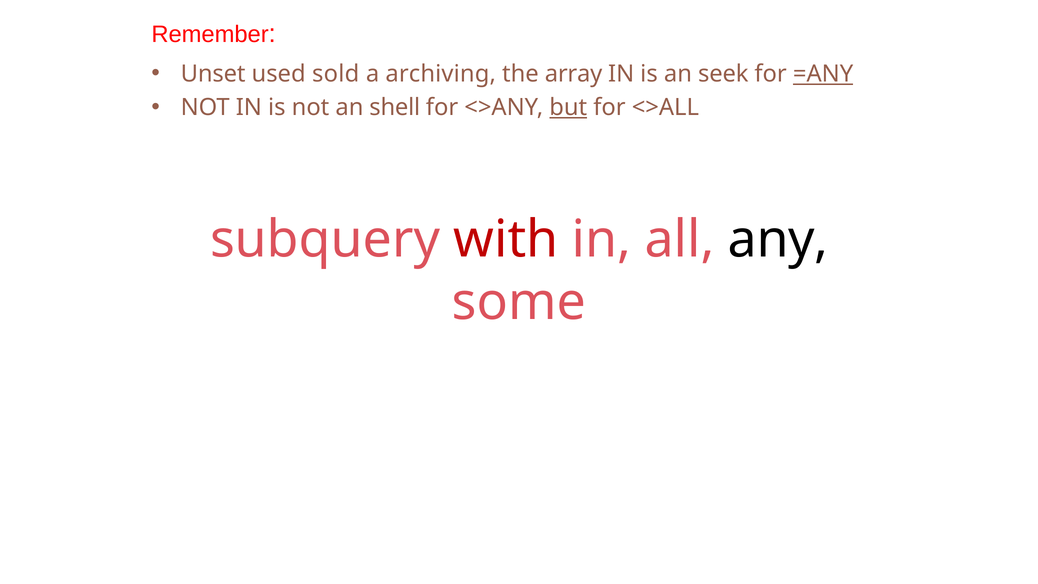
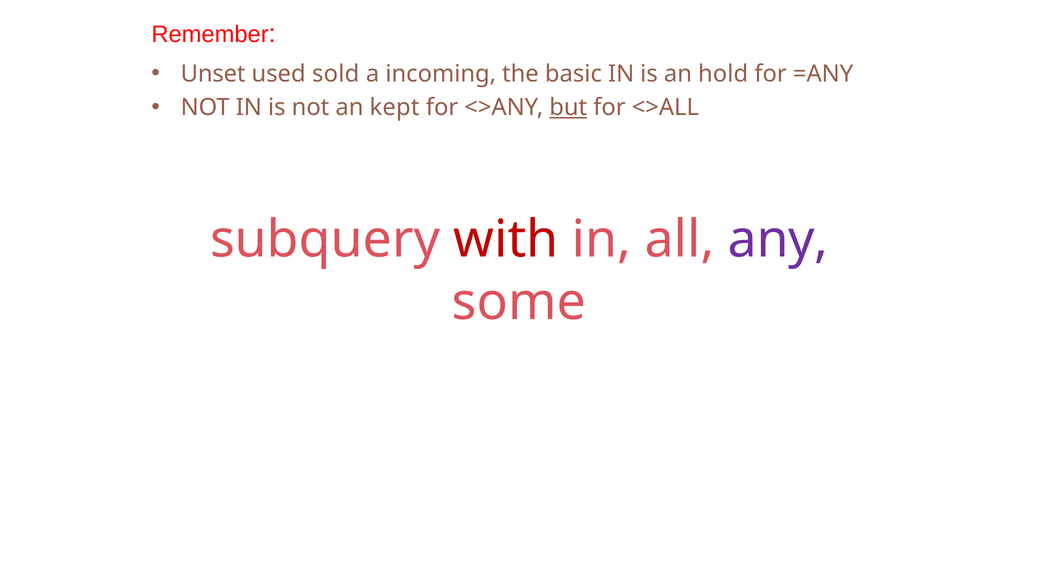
archiving: archiving -> incoming (441, 74)
array: array -> basic (573, 74)
seek: seek -> hold (723, 74)
=ANY underline: present -> none (823, 74)
shell: shell -> kept (395, 108)
any colour: black -> purple (778, 240)
